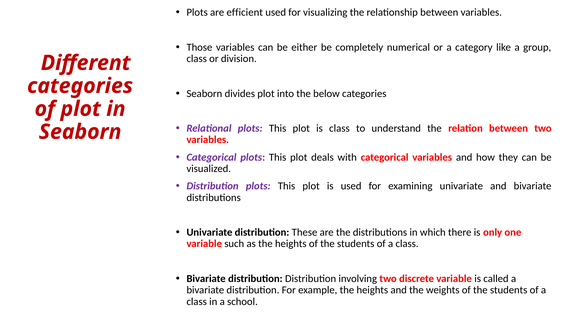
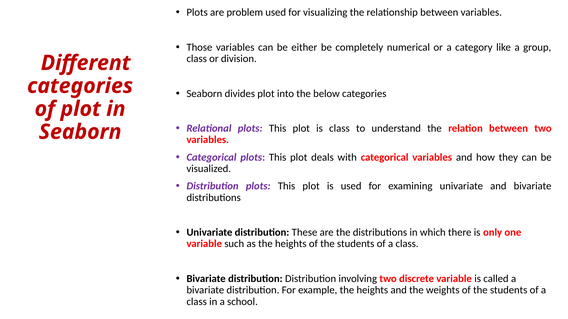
efficient: efficient -> problem (245, 12)
